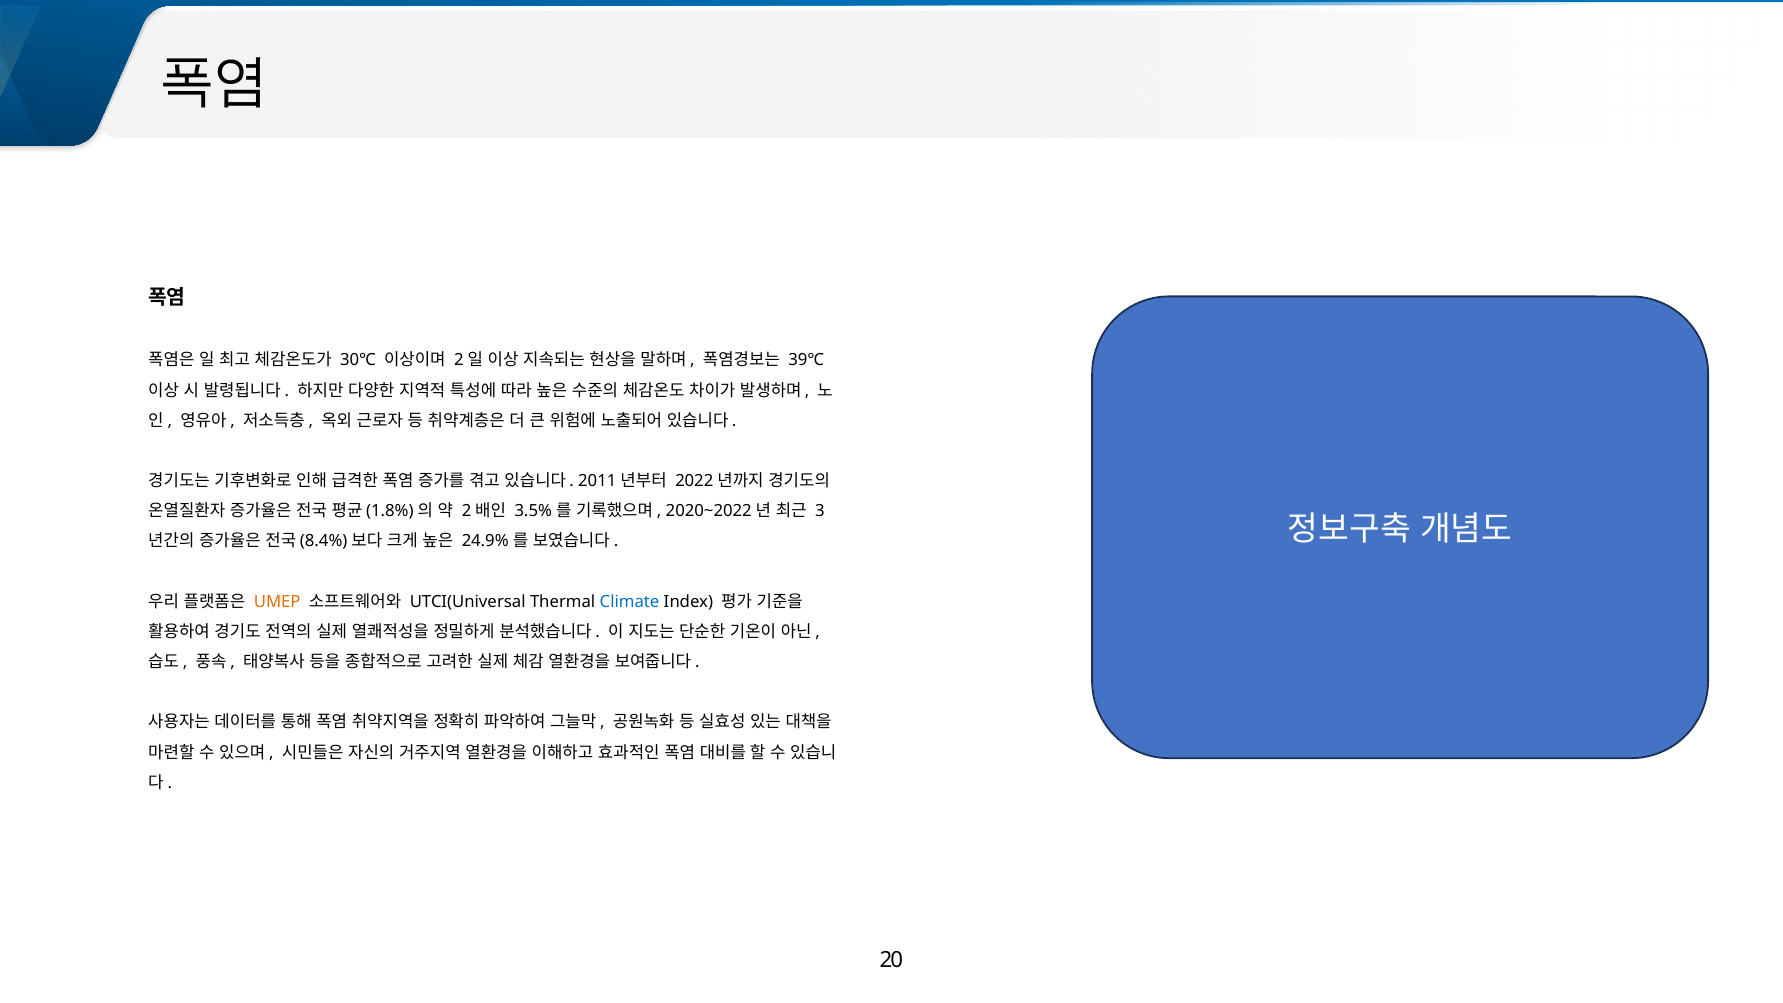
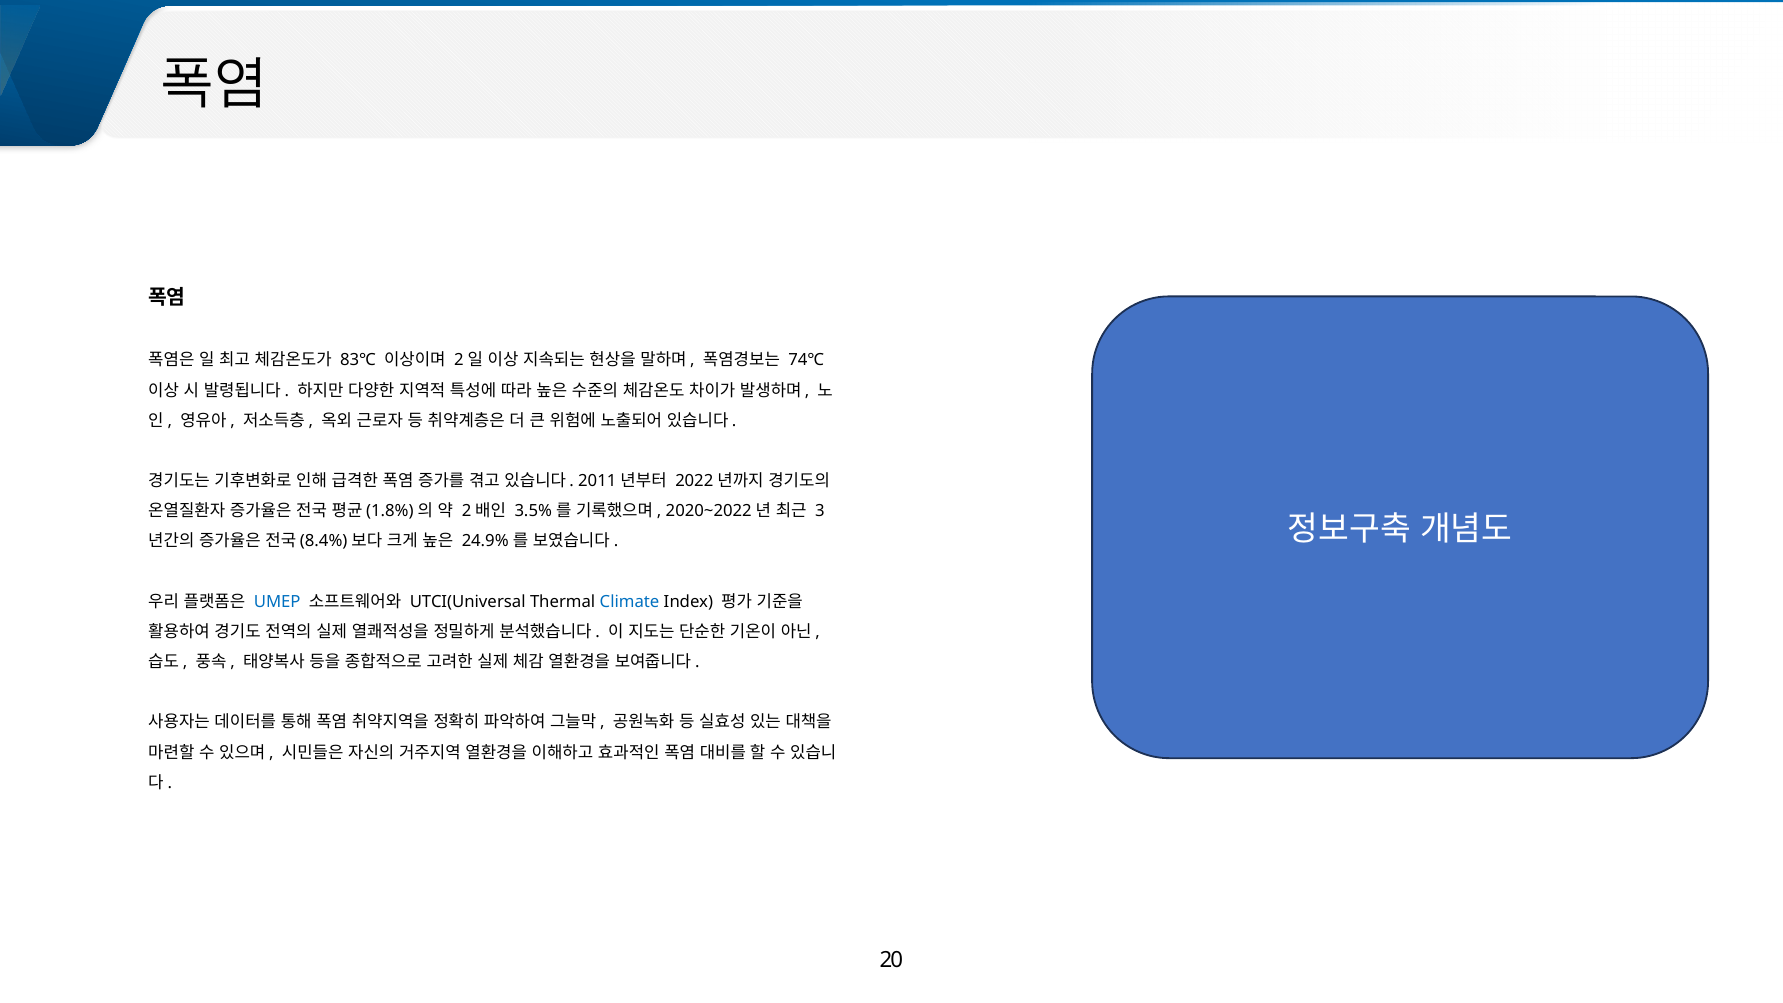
30℃: 30℃ -> 83℃ (358, 360)
39℃: 39℃ -> 74℃ (806, 360)
UMEP colour: orange -> blue (277, 602)
